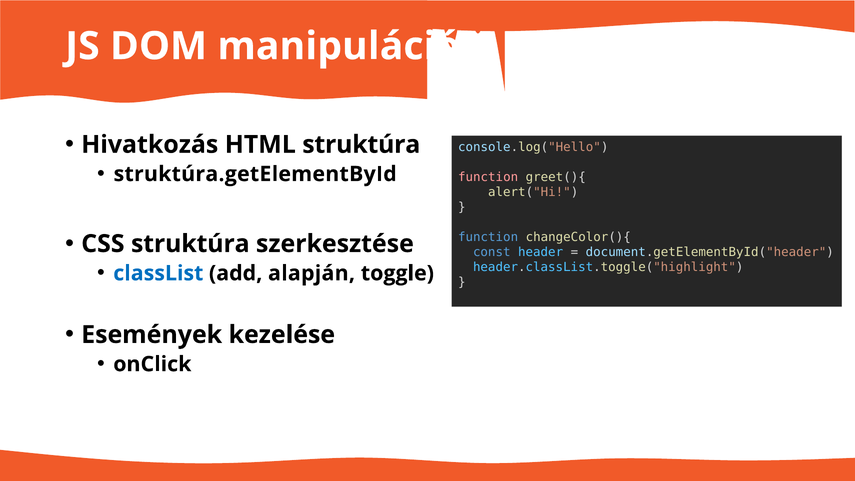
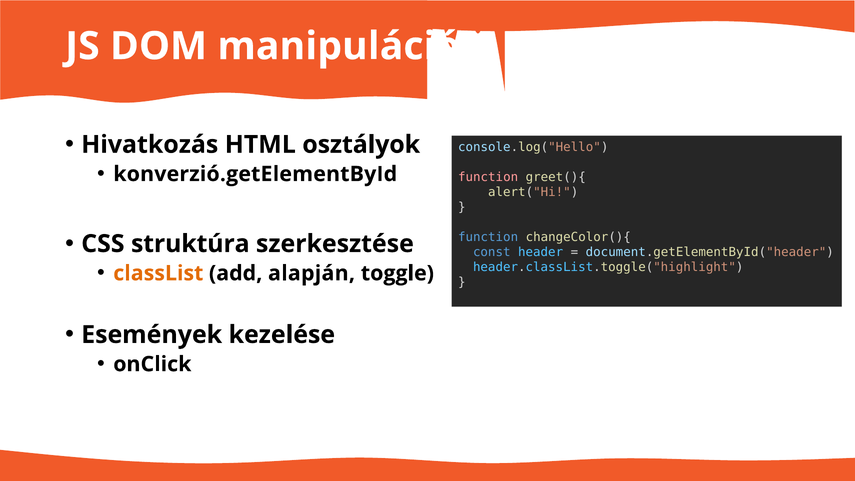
HTML struktúra: struktúra -> osztályok (361, 145)
struktúra.getElementById: struktúra.getElementById -> konverzió.getElementById (255, 174)
classList colour: blue -> orange (158, 273)
